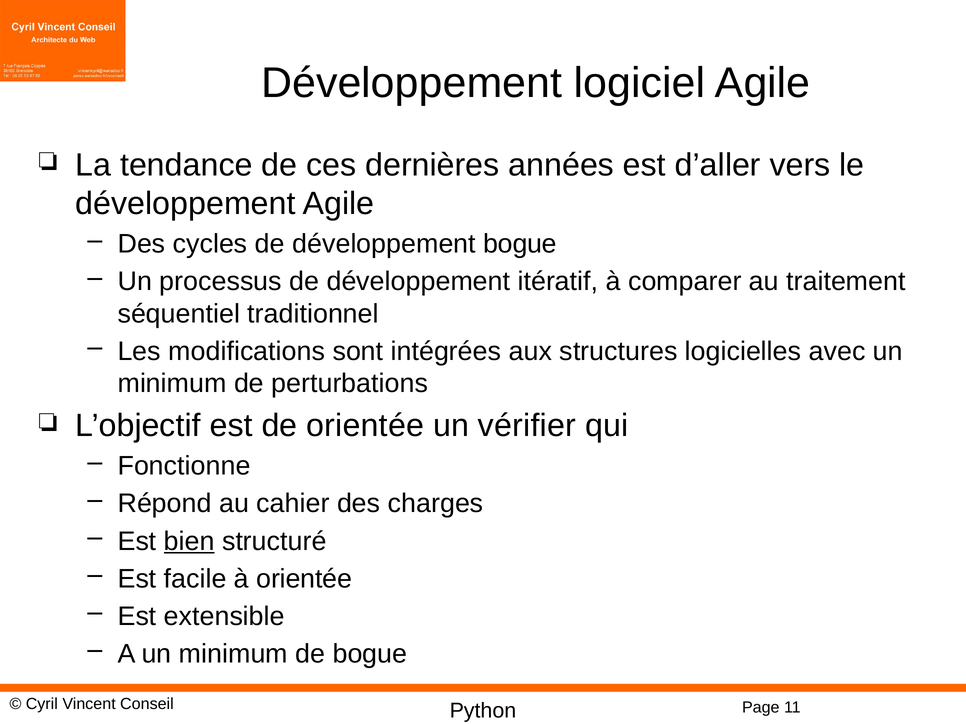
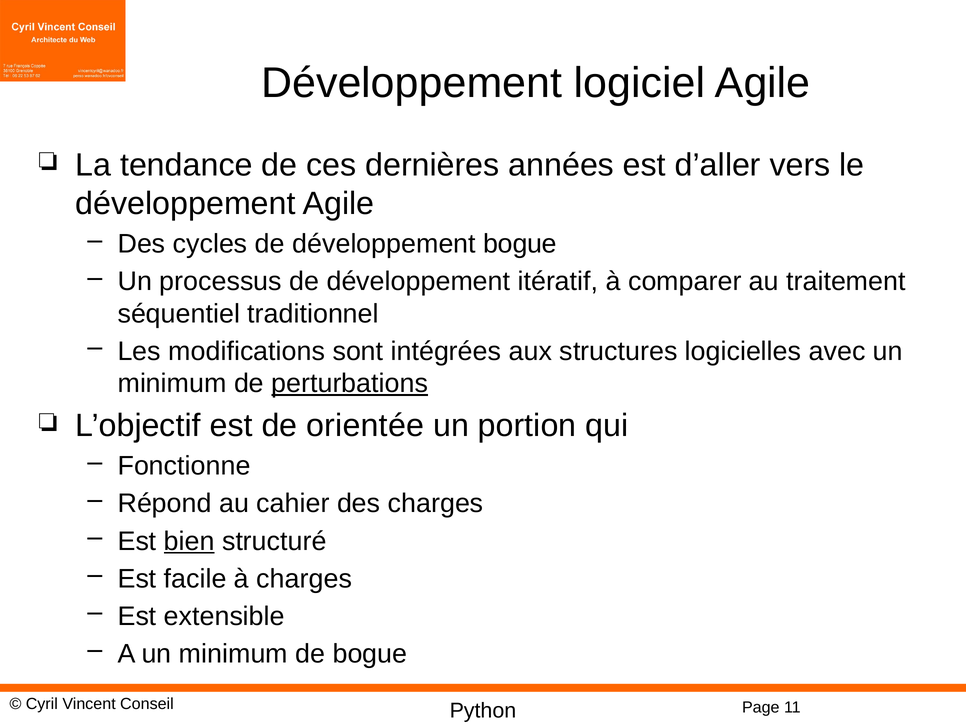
perturbations underline: none -> present (350, 384)
vérifier: vérifier -> portion (527, 426)
à orientée: orientée -> charges (304, 579)
